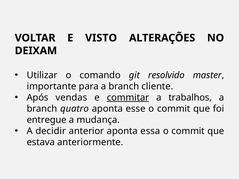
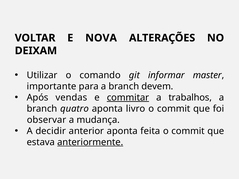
VISTO: VISTO -> NOVA (101, 38)
resolvido: resolvido -> informar (166, 75)
cliente: cliente -> devem (157, 87)
esse: esse -> livro (136, 109)
entregue: entregue -> observar (47, 120)
essa: essa -> feita (150, 131)
anteriormente underline: none -> present (90, 142)
